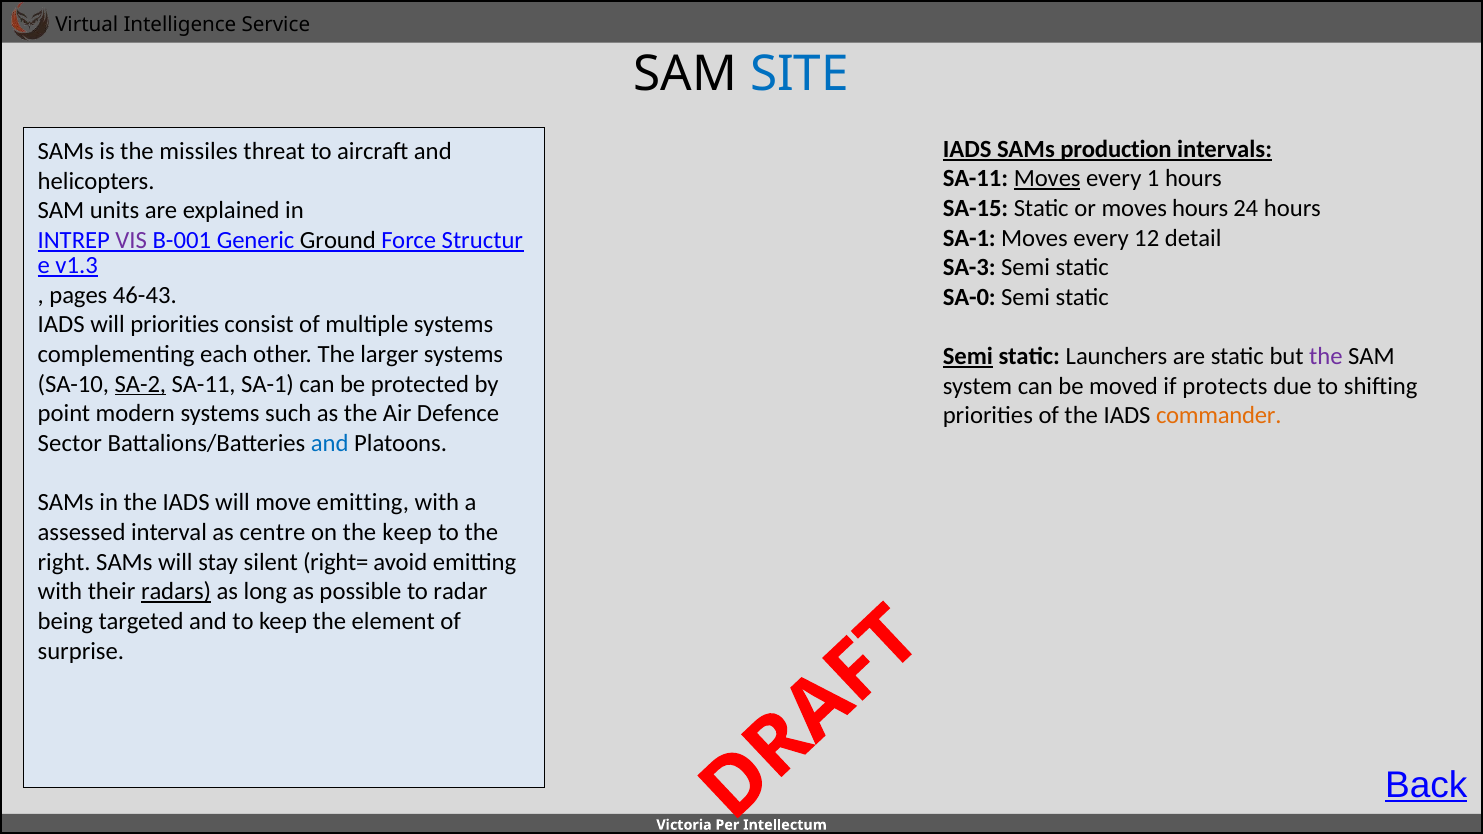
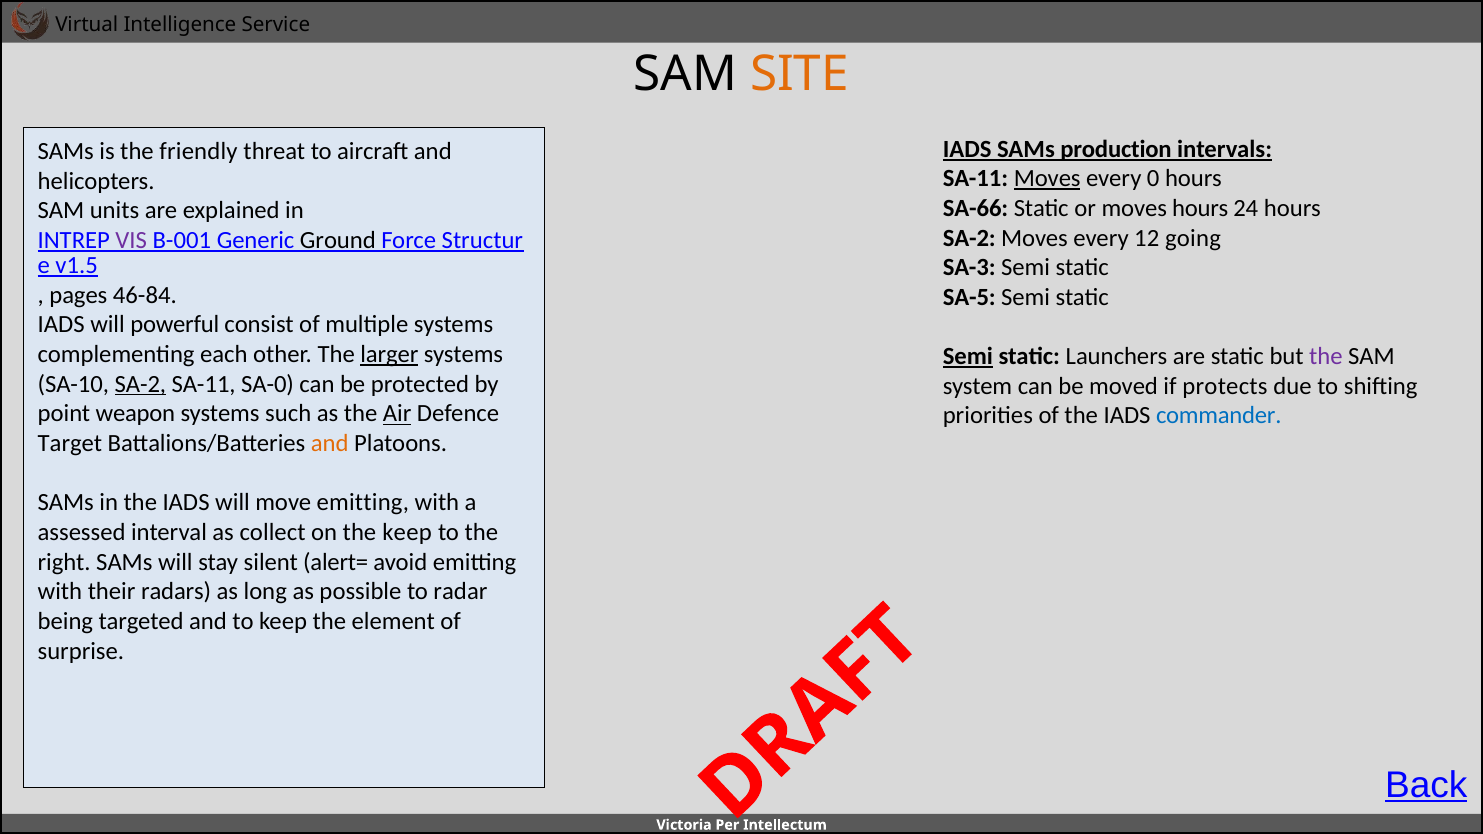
SITE colour: blue -> orange (800, 74)
missiles: missiles -> friendly (198, 151)
1: 1 -> 0 (1153, 179)
SA-15: SA-15 -> SA-66 (976, 208)
SA-1: SA-1 -> SA-2 (969, 238)
detail: detail -> going (1193, 238)
v1.3: v1.3 -> v1.5 (77, 265)
46-43: 46-43 -> 46-84 (145, 295)
SA-0: SA-0 -> SA-5 (969, 297)
will priorities: priorities -> powerful (175, 325)
larger underline: none -> present (389, 354)
SA-11 SA-1: SA-1 -> SA-0 (268, 384)
modern: modern -> weapon (135, 414)
Air underline: none -> present (397, 414)
commander colour: orange -> blue (1219, 416)
Sector: Sector -> Target (70, 443)
and colour: blue -> orange (330, 443)
centre: centre -> collect (273, 532)
right=: right= -> alert= (336, 562)
radars underline: present -> none (176, 592)
